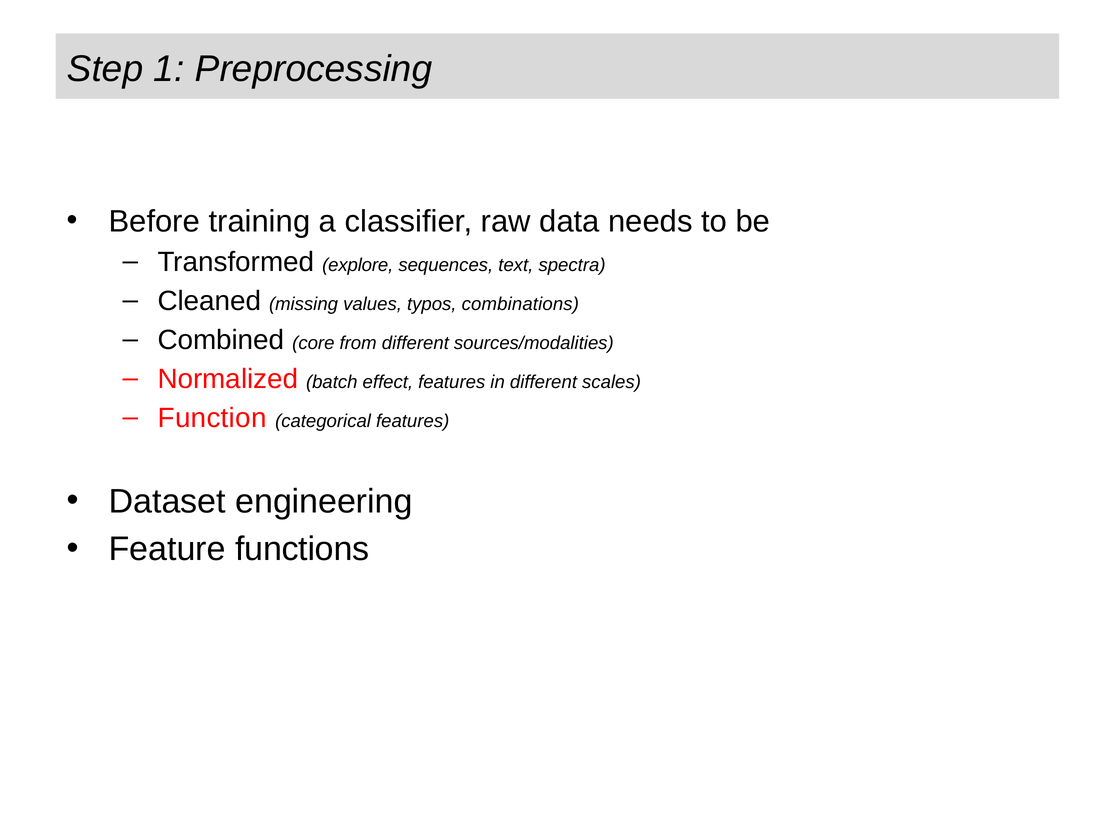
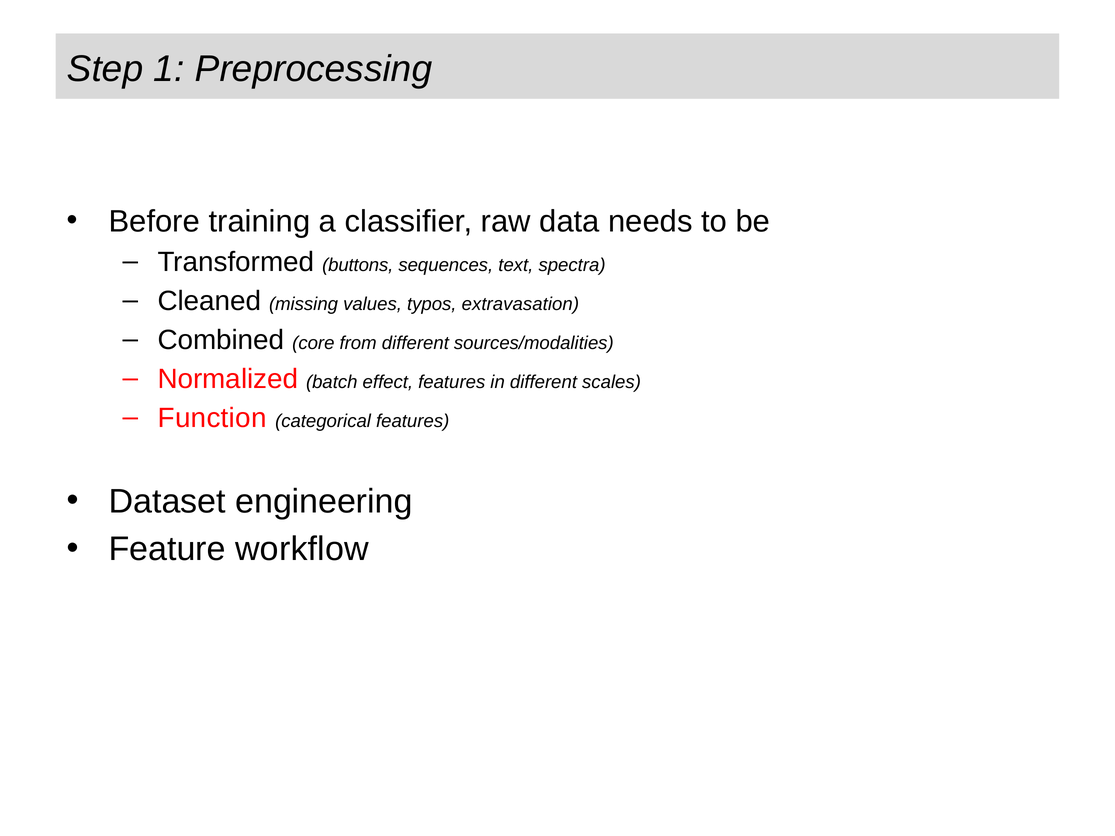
explore: explore -> buttons (358, 265)
combinations: combinations -> extravasation (520, 304)
functions: functions -> workflow (302, 549)
